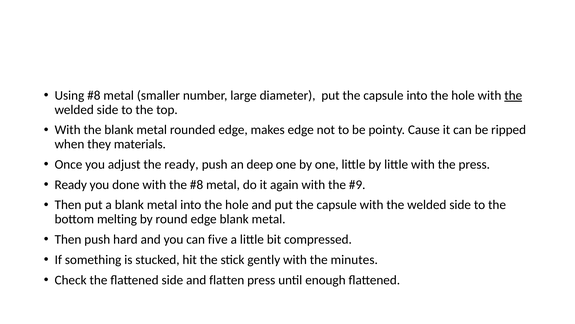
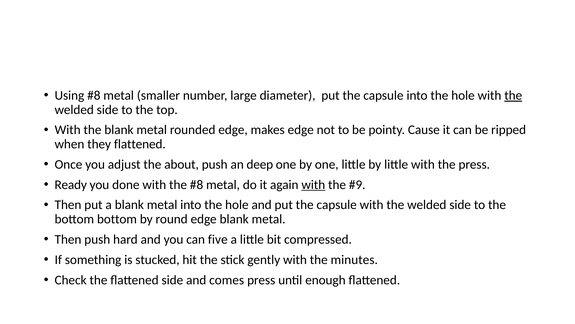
they materials: materials -> flattened (140, 144)
the ready: ready -> about (182, 164)
with underline: none -> present (313, 184)
bottom melting: melting -> bottom (117, 219)
flatten: flatten -> comes (227, 280)
